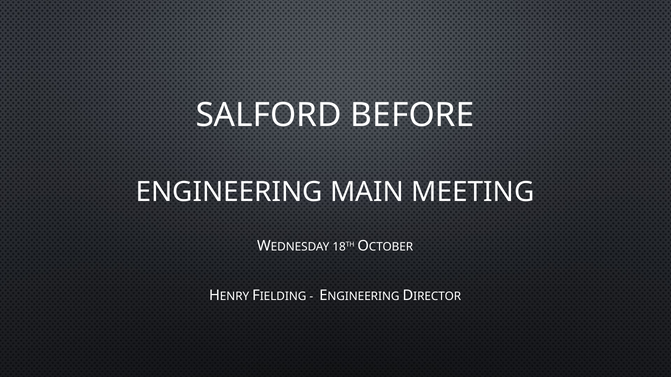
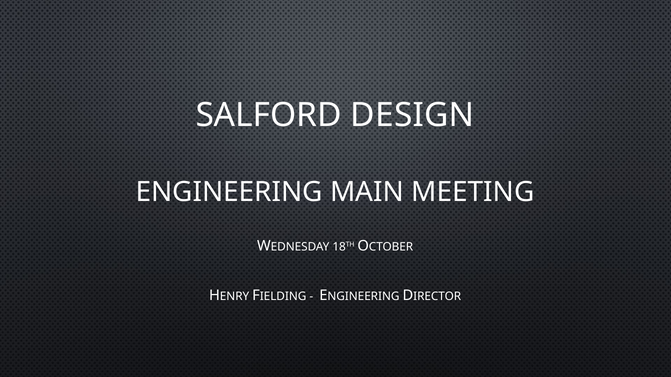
BEFORE: BEFORE -> DESIGN (412, 116)
